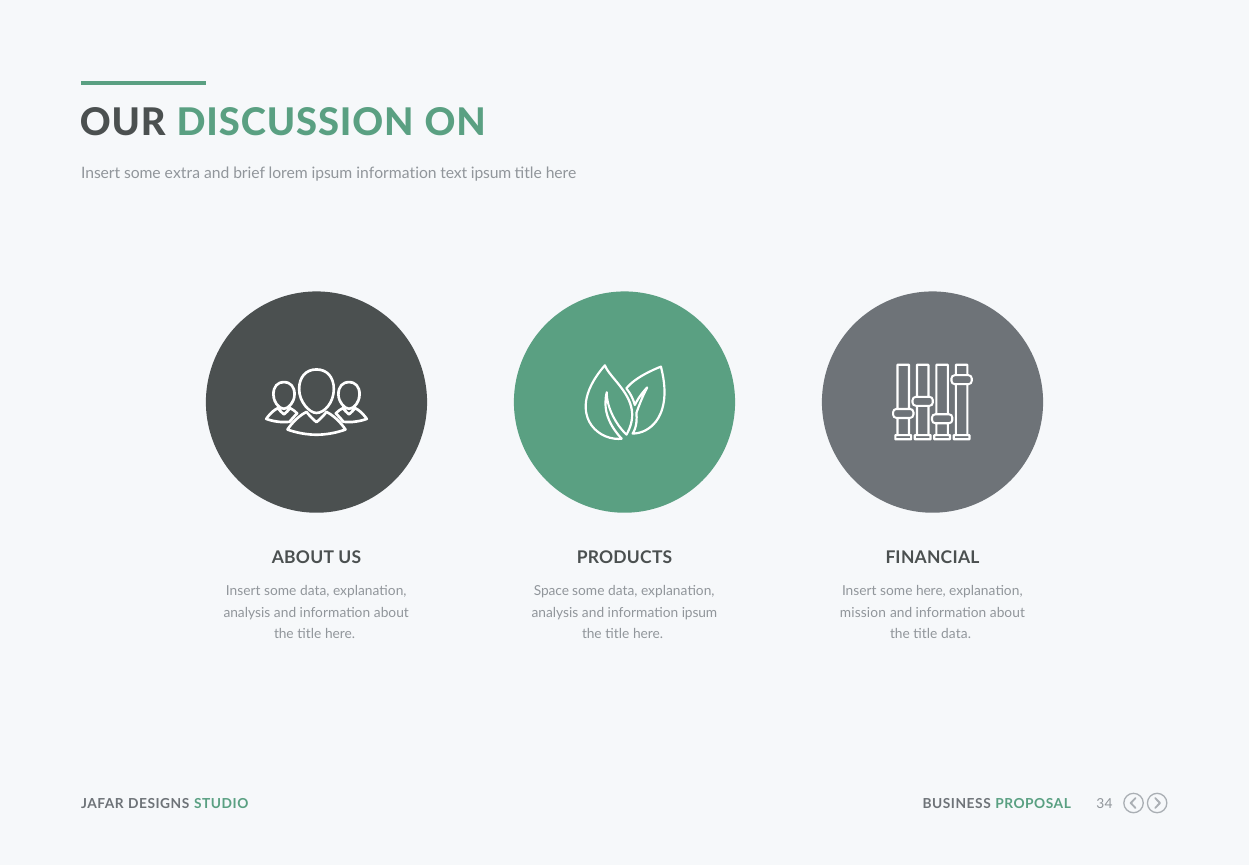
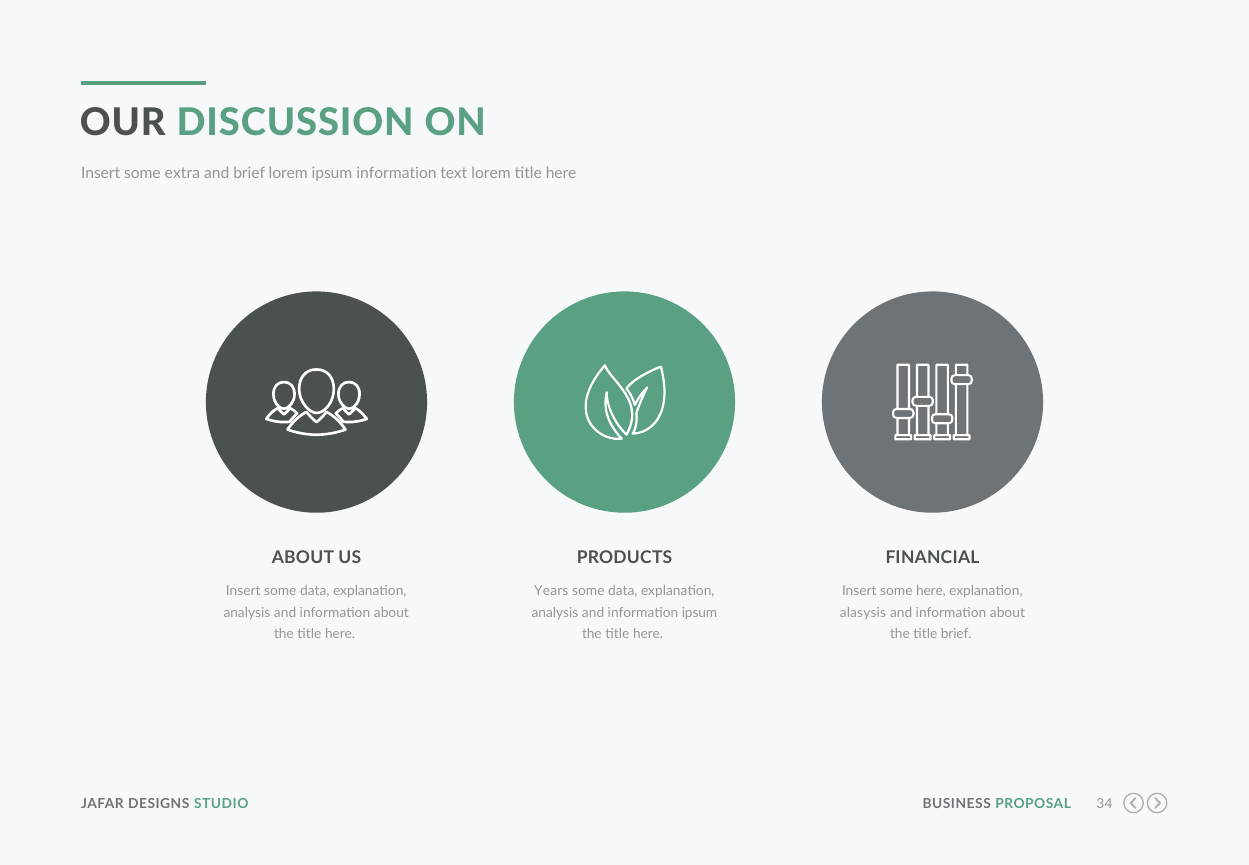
text ipsum: ipsum -> lorem (491, 174)
Space: Space -> Years (551, 591)
mission: mission -> alasysis (863, 613)
title data: data -> brief (956, 634)
